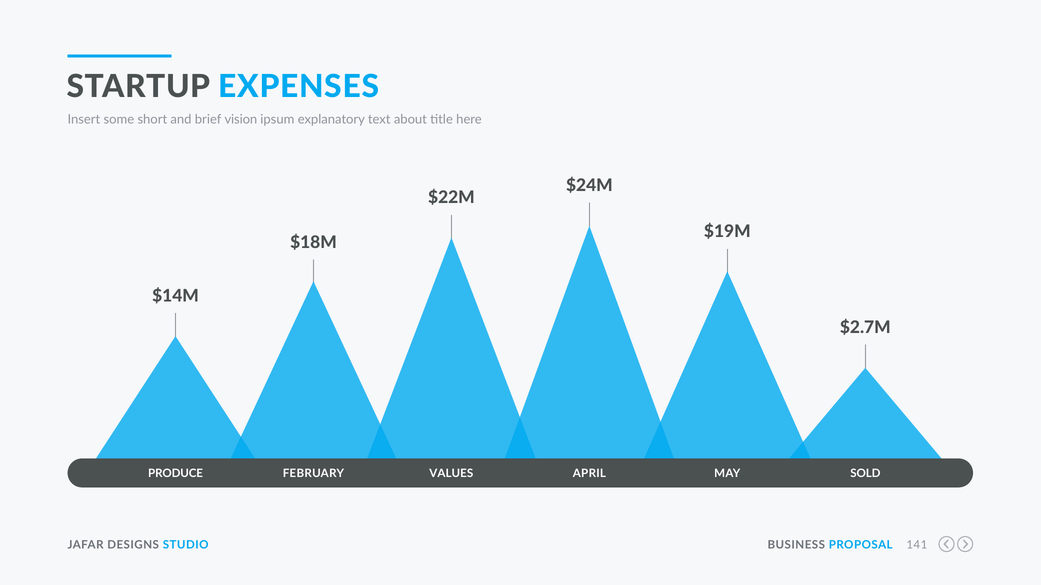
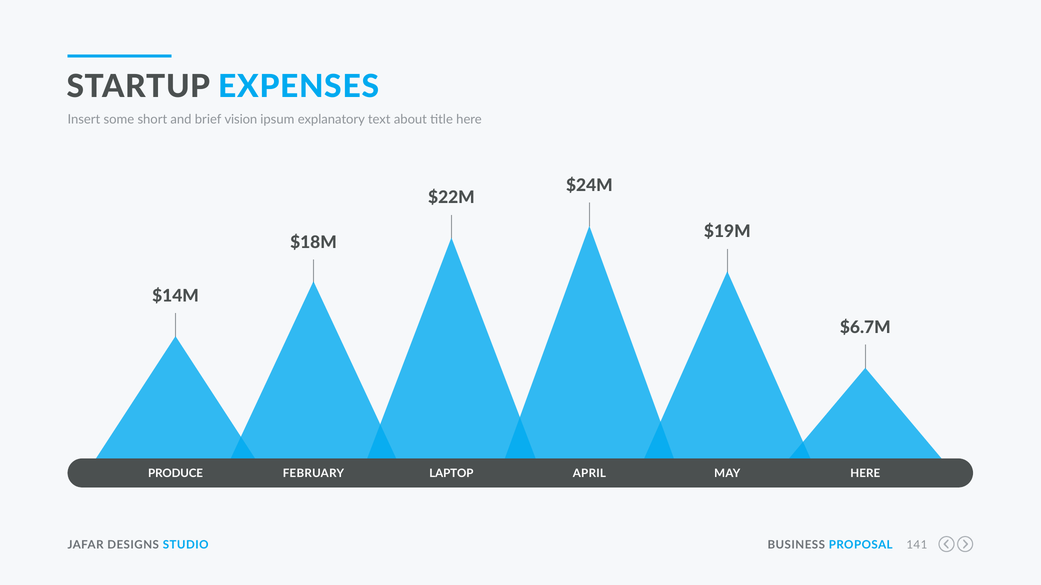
$2.7M: $2.7M -> $6.7M (865, 328)
VALUES: VALUES -> LAPTOP (451, 474)
MAY SOLD: SOLD -> HERE (865, 474)
